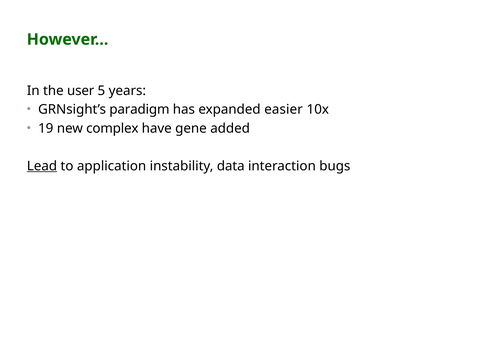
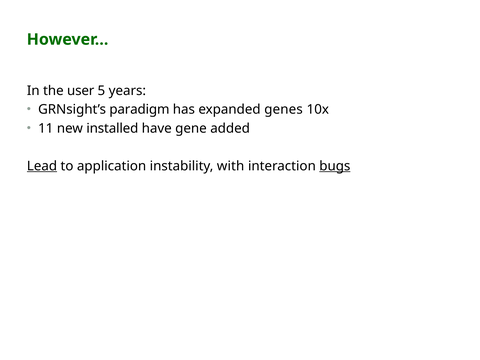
easier: easier -> genes (284, 110)
19: 19 -> 11 (46, 128)
complex: complex -> installed (112, 128)
data: data -> with (231, 166)
bugs underline: none -> present (335, 166)
